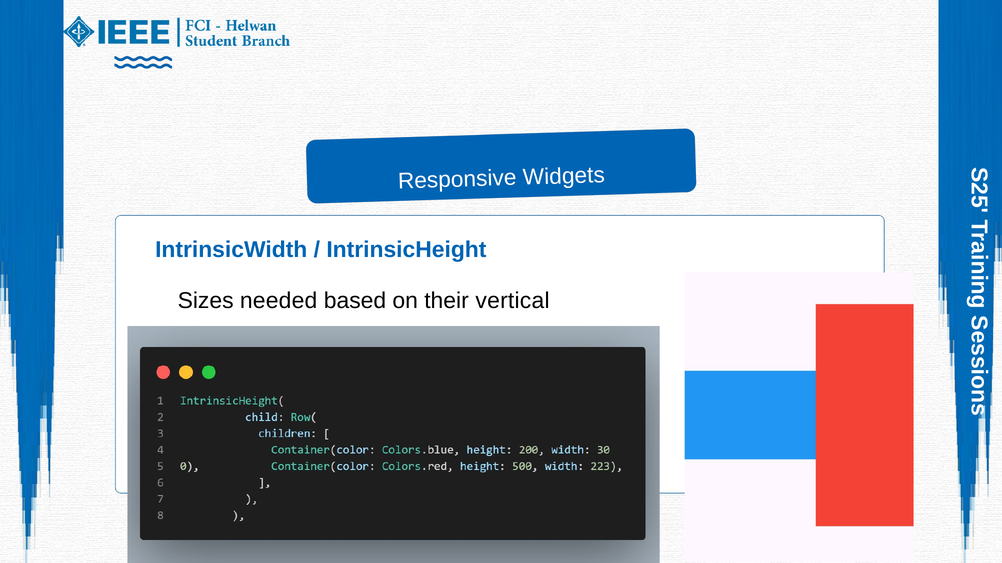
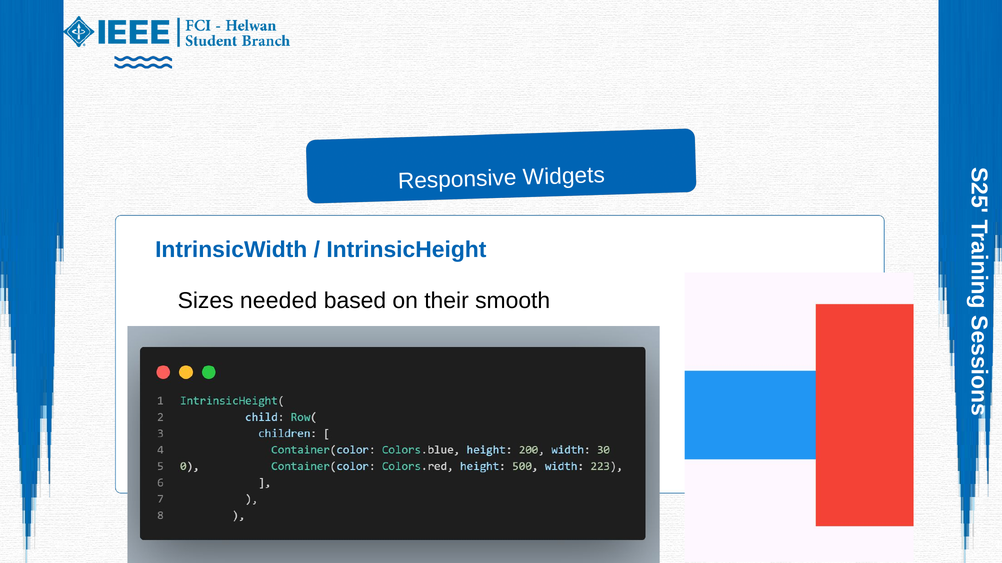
vertical: vertical -> smooth (513, 301)
